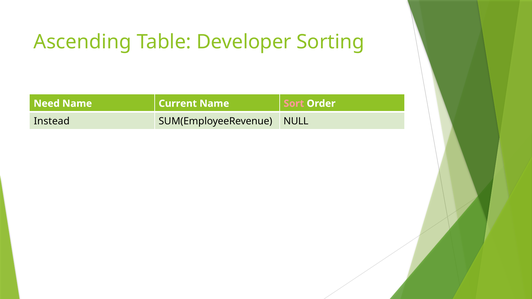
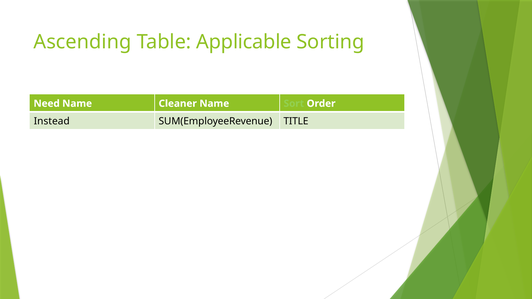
Developer: Developer -> Applicable (244, 42)
Current: Current -> Cleaner (178, 104)
Sort colour: pink -> light green (294, 104)
NULL: NULL -> TITLE (296, 121)
